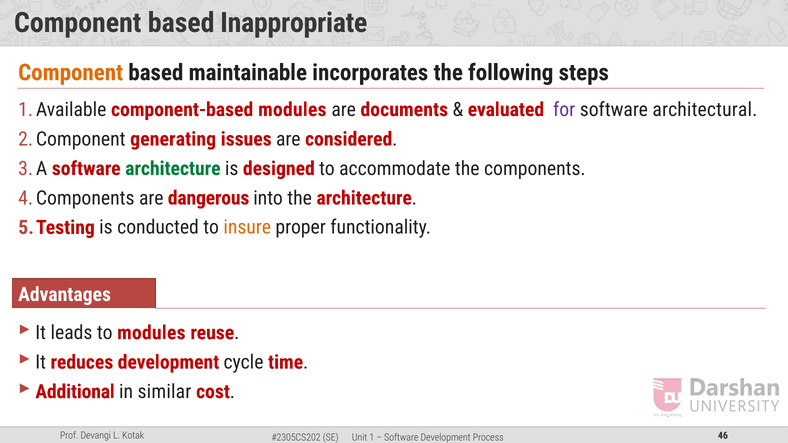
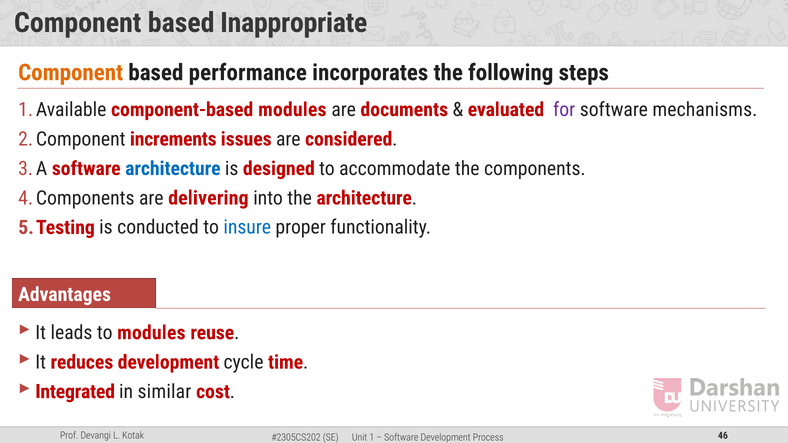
maintainable: maintainable -> performance (248, 73)
architectural: architectural -> mechanisms (705, 110)
generating: generating -> increments (173, 139)
architecture colour: green -> blue (173, 169)
dangerous: dangerous -> delivering (208, 198)
insure colour: orange -> blue (247, 228)
Additional: Additional -> Integrated (75, 392)
